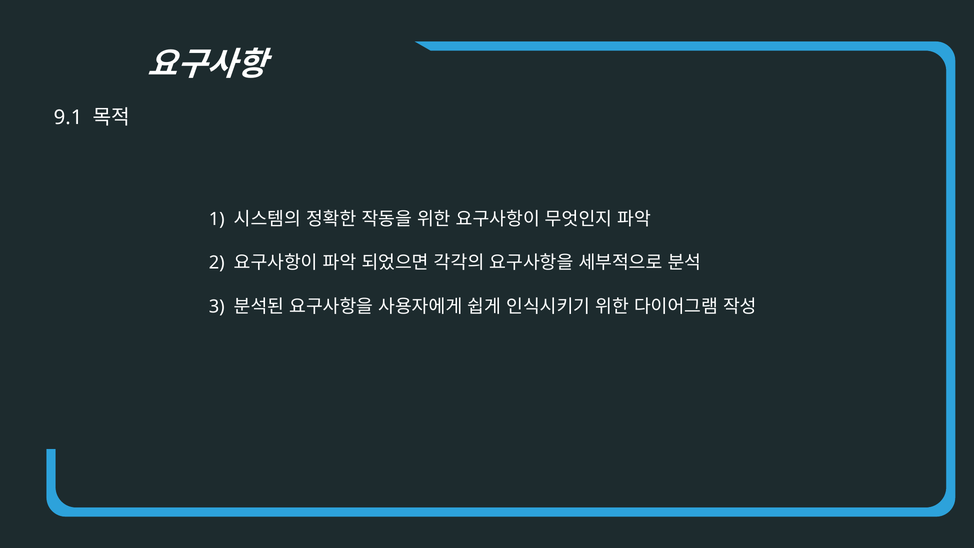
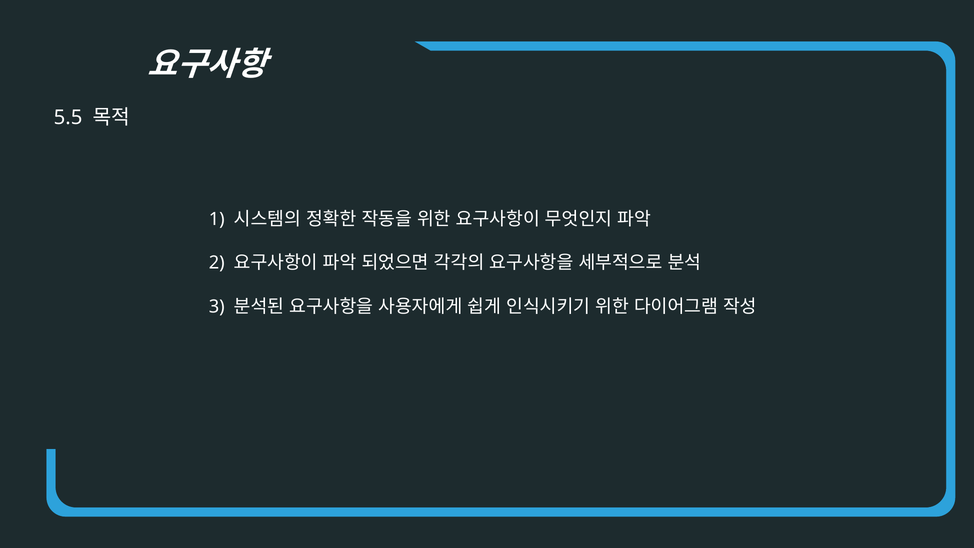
9.1: 9.1 -> 5.5 (68, 117)
